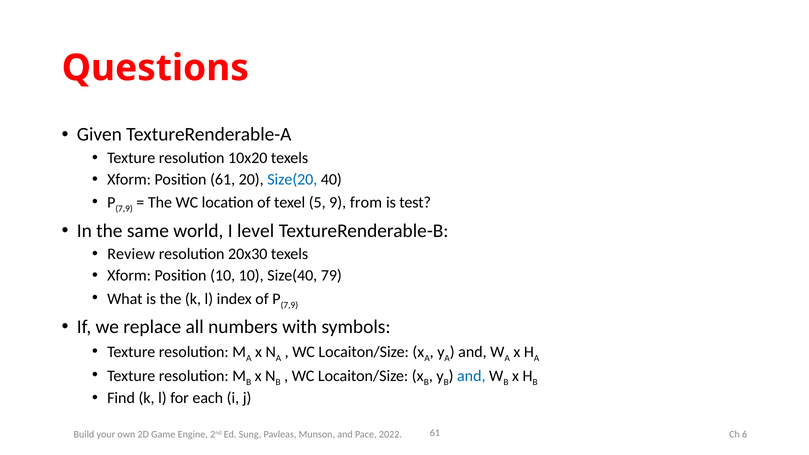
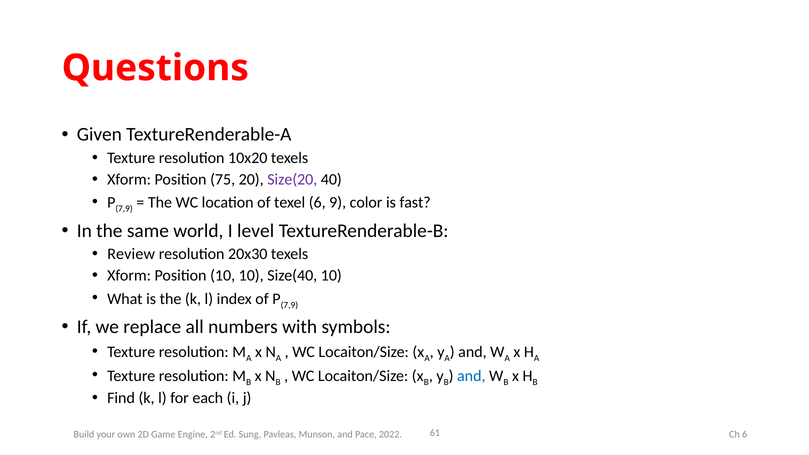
Position 61: 61 -> 75 (223, 179)
Size(20 colour: blue -> purple (292, 179)
texel 5: 5 -> 6 (317, 203)
from: from -> color (366, 203)
test: test -> fast (415, 203)
Size(40 79: 79 -> 10 (331, 276)
